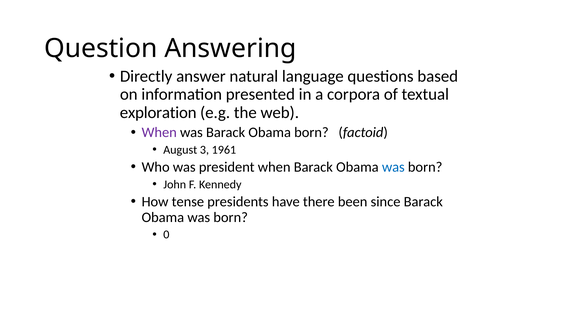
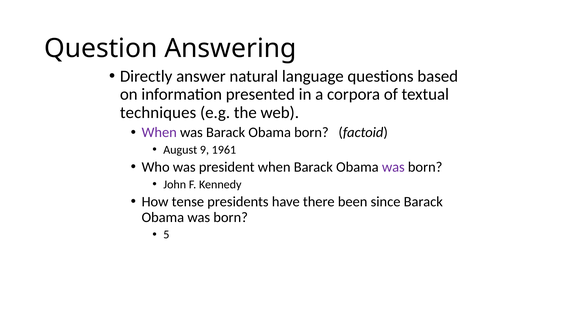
exploration: exploration -> techniques (158, 113)
3: 3 -> 9 (204, 150)
was colour: blue -> purple (393, 167)
0: 0 -> 5 (166, 235)
